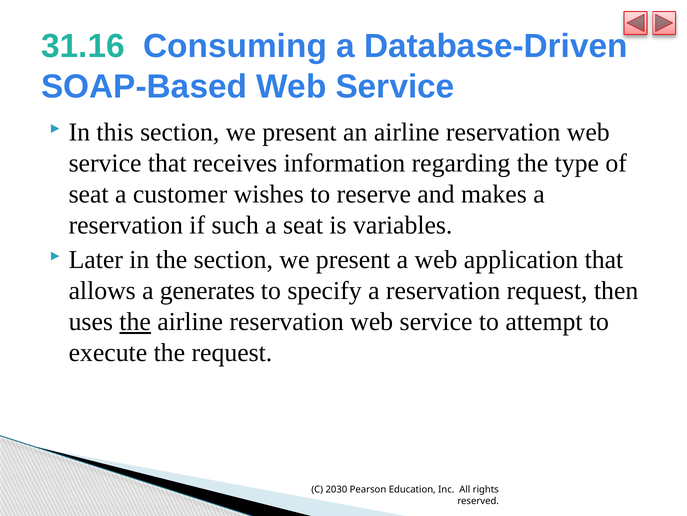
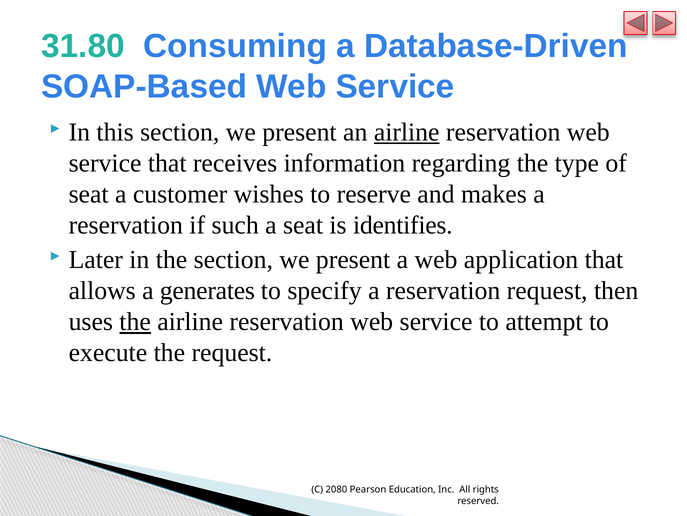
31.16: 31.16 -> 31.80 (83, 46)
airline underline: none -> present (407, 132)
variables: variables -> identifies (403, 225)
2030: 2030 -> 2080 (336, 489)
